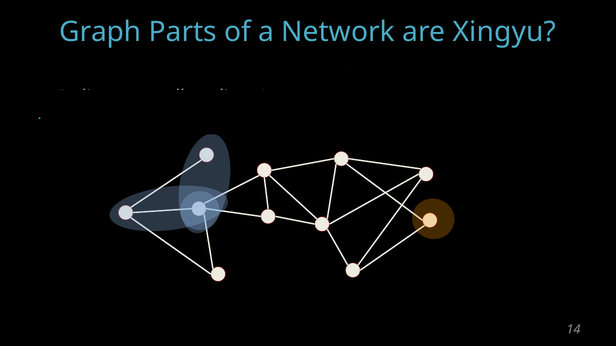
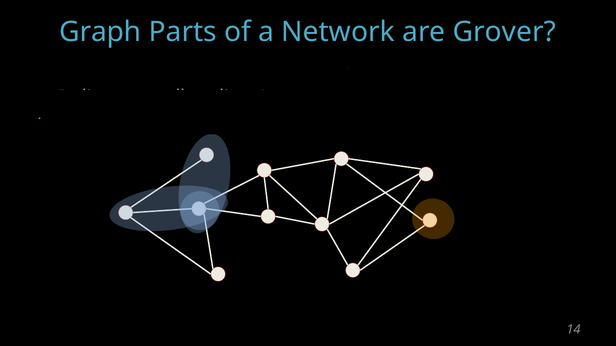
Xingyu: Xingyu -> Grover (504, 32)
